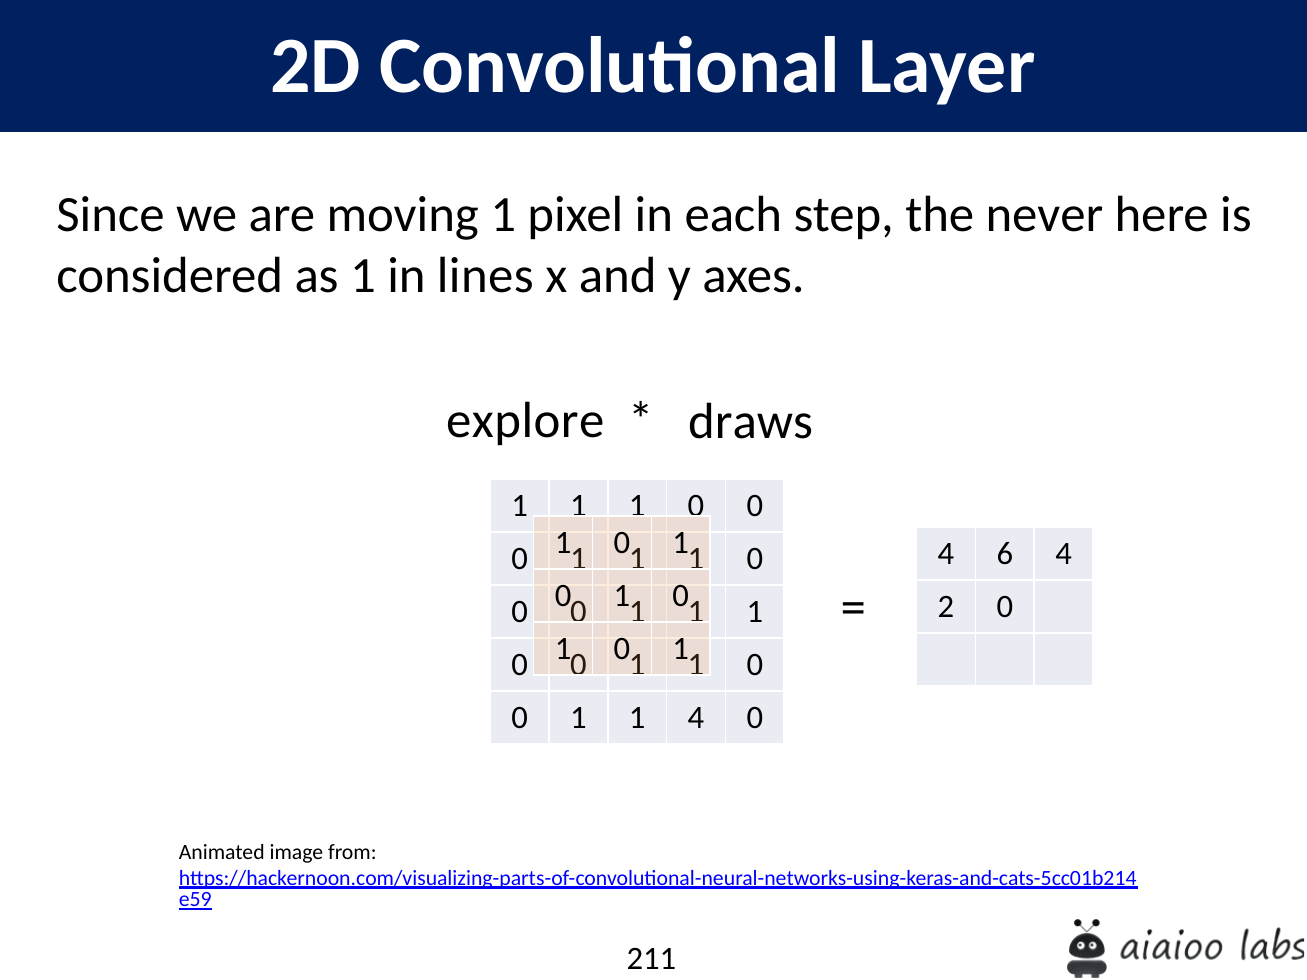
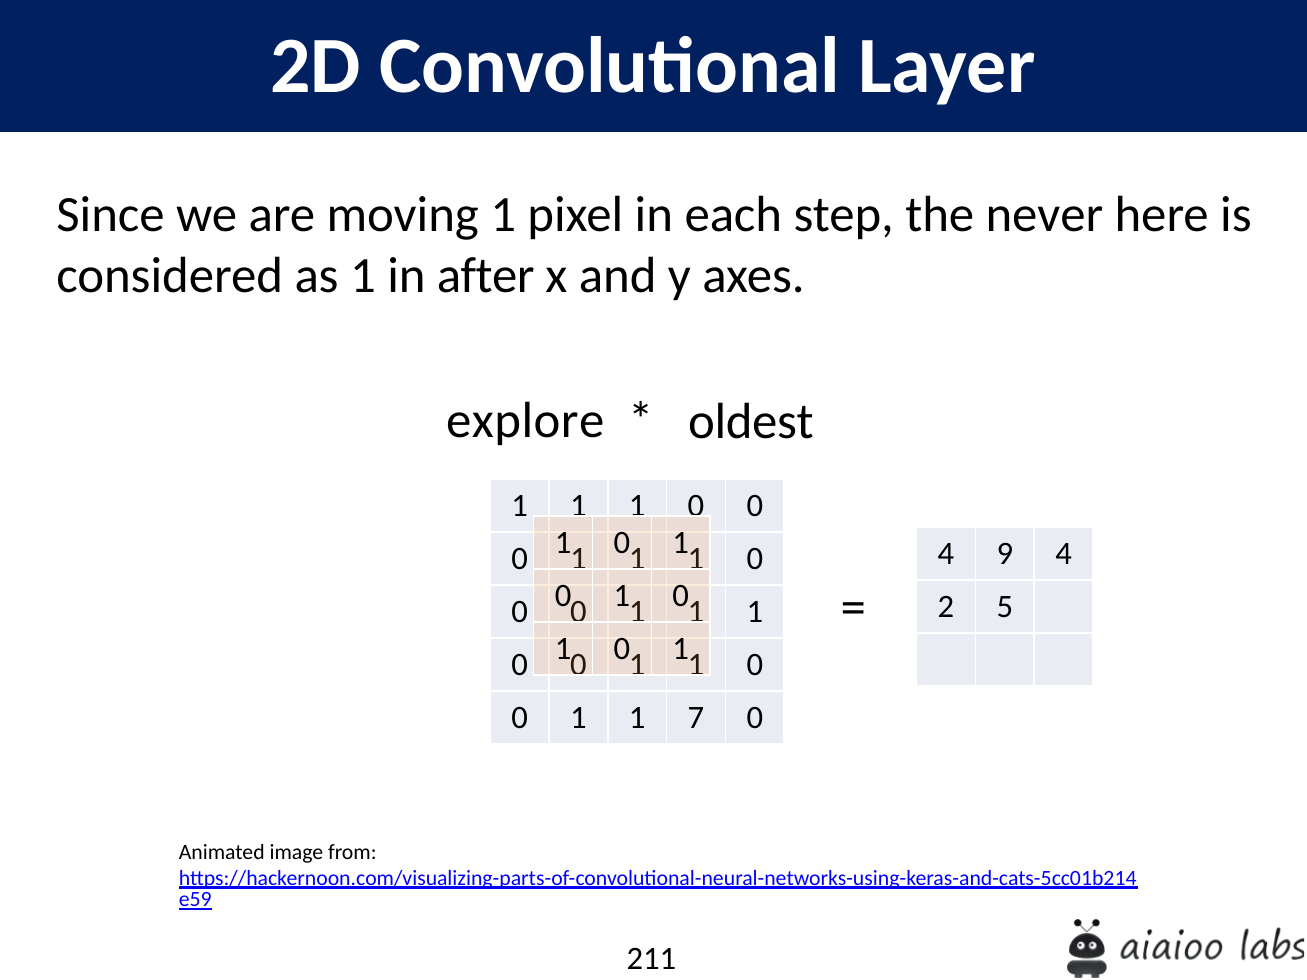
lines: lines -> after (486, 276)
draws: draws -> oldest (751, 422)
6: 6 -> 9 (1005, 554)
2 0: 0 -> 5 (1005, 607)
1 1 4: 4 -> 7 (696, 718)
